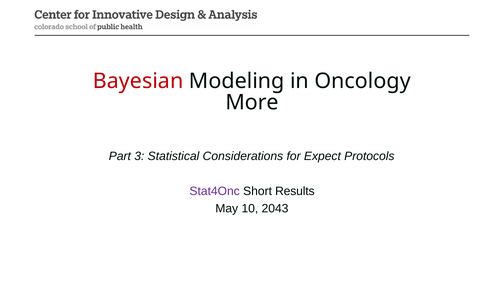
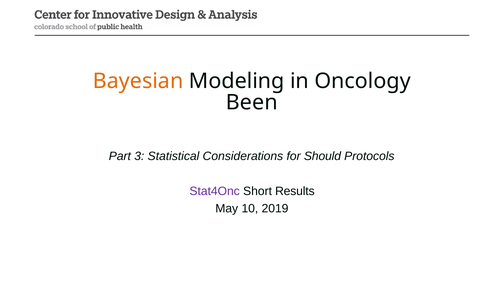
Bayesian colour: red -> orange (138, 81)
More: More -> Been (252, 102)
Expect: Expect -> Should (322, 157)
2043: 2043 -> 2019 (275, 209)
